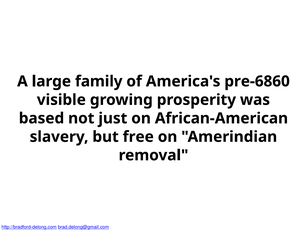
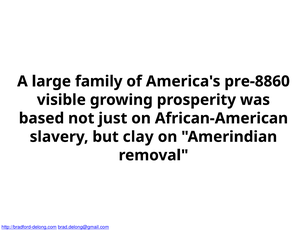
pre-6860: pre-6860 -> pre-8860 (257, 81)
free: free -> clay (138, 136)
